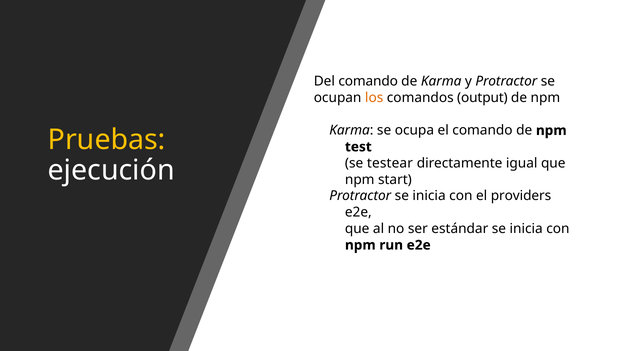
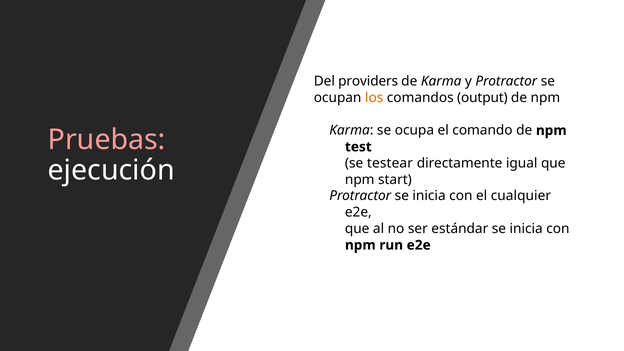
Del comando: comando -> providers (368, 81)
Pruebas colour: yellow -> pink (107, 140)
providers: providers -> cualquier (521, 196)
